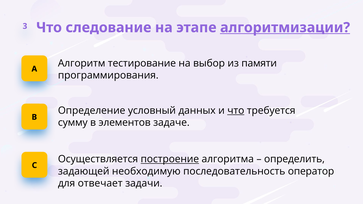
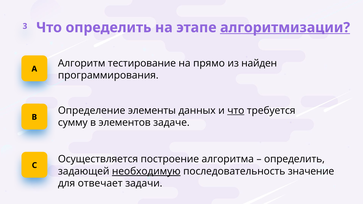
следование: следование -> определить (108, 28)
выбор: выбор -> прямо (209, 63)
памяти: памяти -> найден (259, 63)
условный: условный -> элементы (152, 111)
построение underline: present -> none (170, 159)
необходимую underline: none -> present (146, 171)
оператор: оператор -> значение (311, 171)
